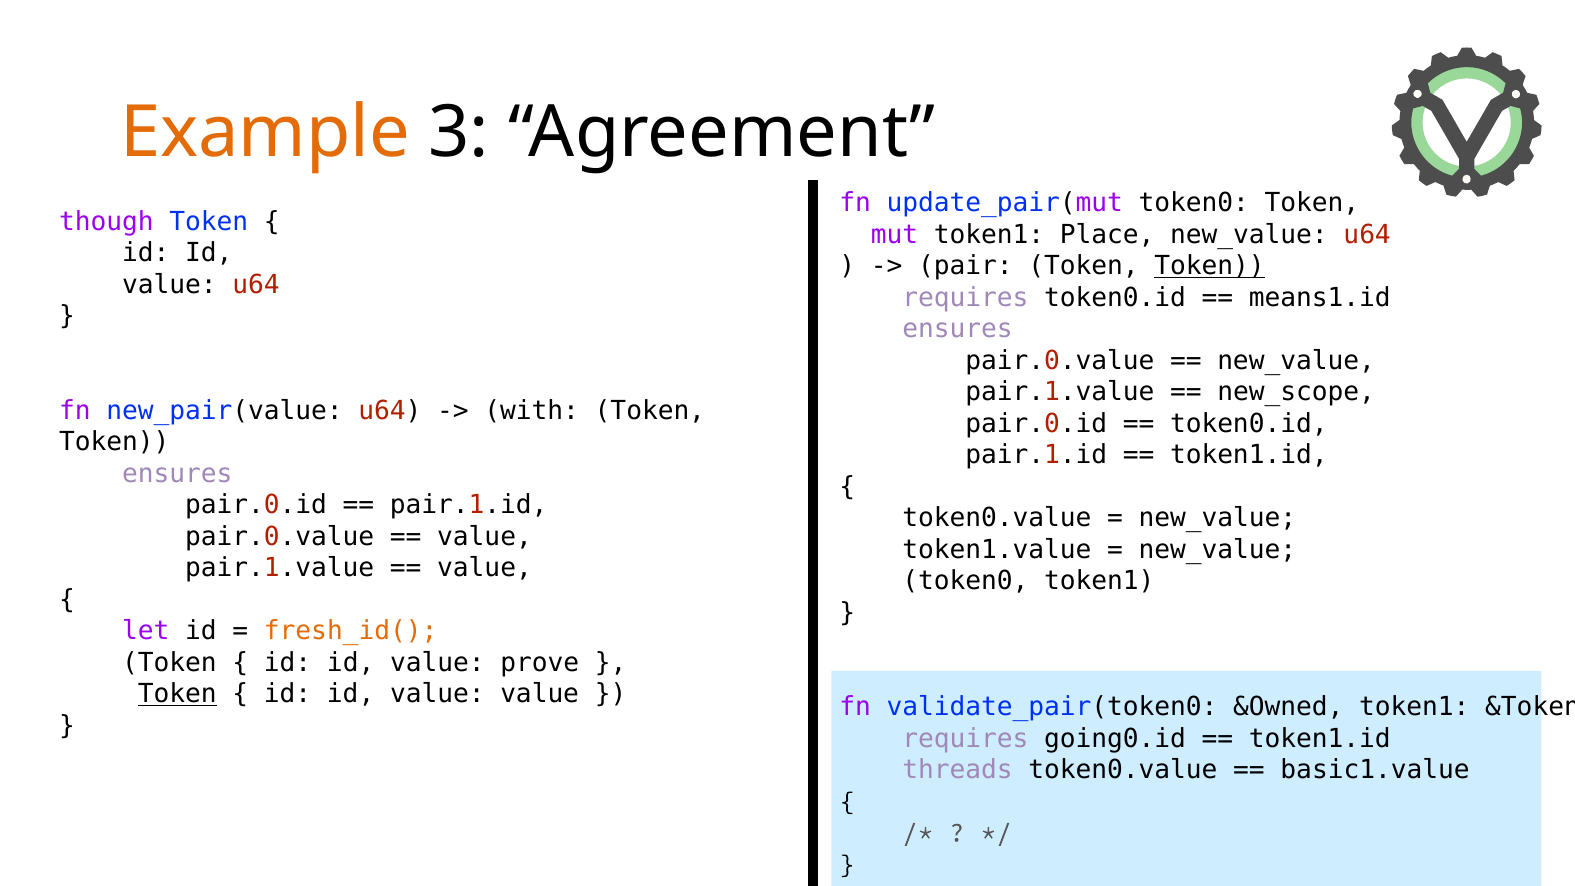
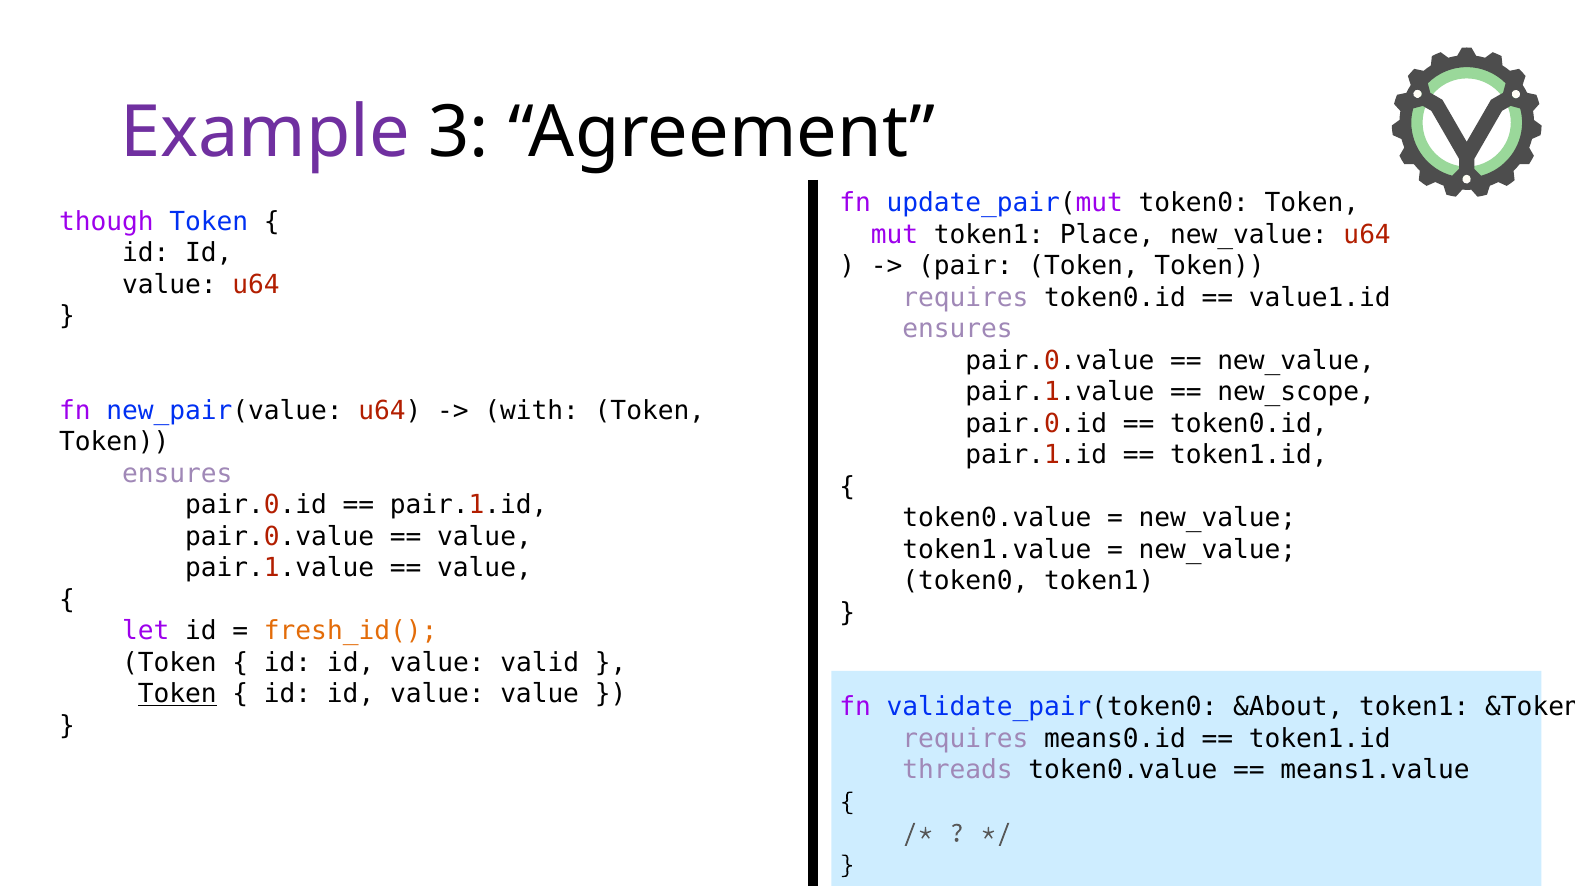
Example colour: orange -> purple (265, 132)
Token underline: present -> none (1210, 266)
means1.id: means1.id -> value1.id (1320, 298)
prove: prove -> valid (540, 663)
&Owned: &Owned -> &About (1288, 707)
going0.id: going0.id -> means0.id (1115, 738)
basic1.value: basic1.value -> means1.value (1375, 770)
